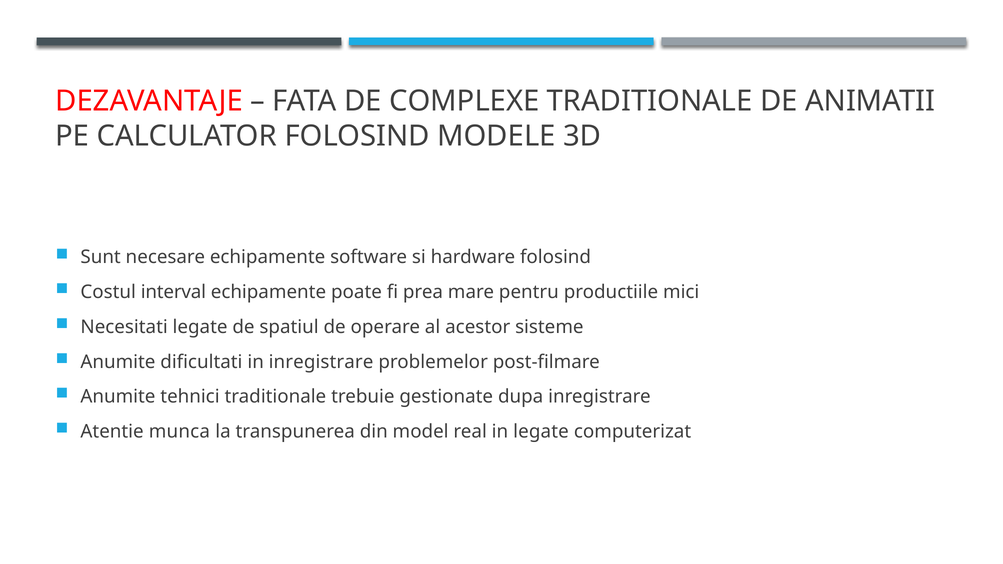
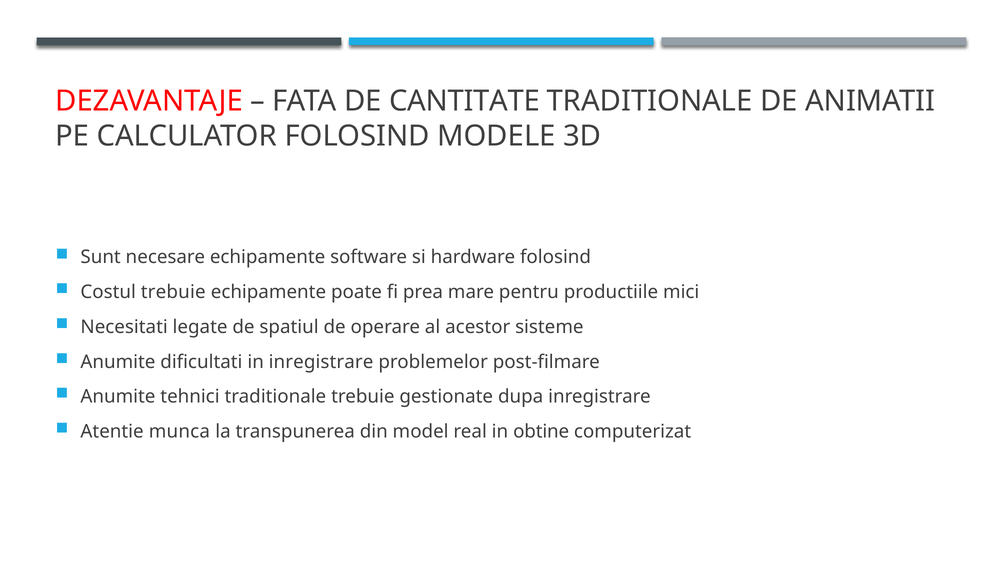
COMPLEXE: COMPLEXE -> CANTITATE (464, 101)
Costul interval: interval -> trebuie (173, 292)
in legate: legate -> obtine (541, 432)
